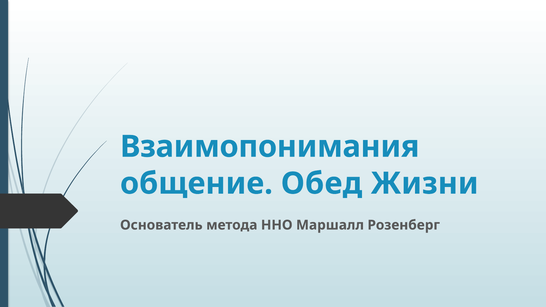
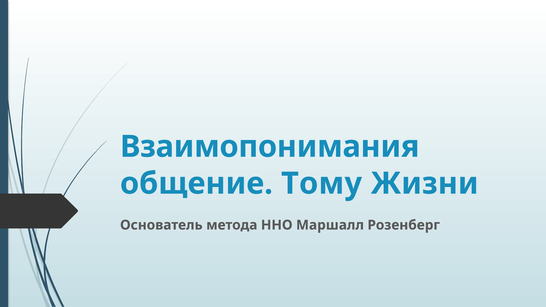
Обед: Обед -> Тому (322, 184)
